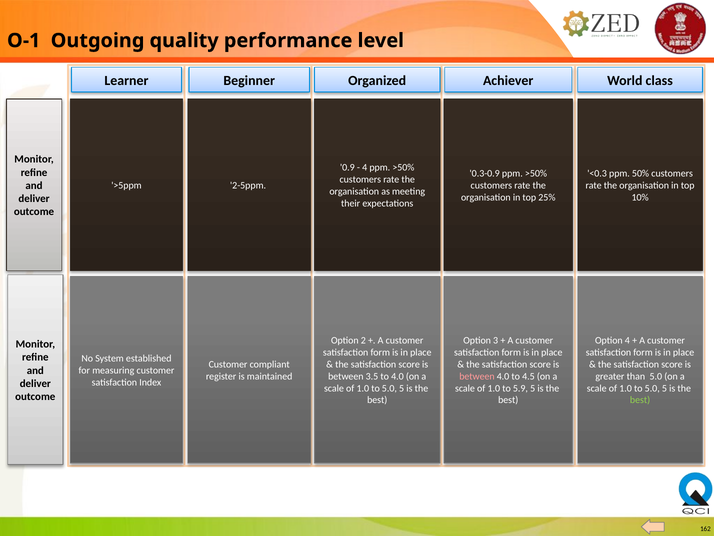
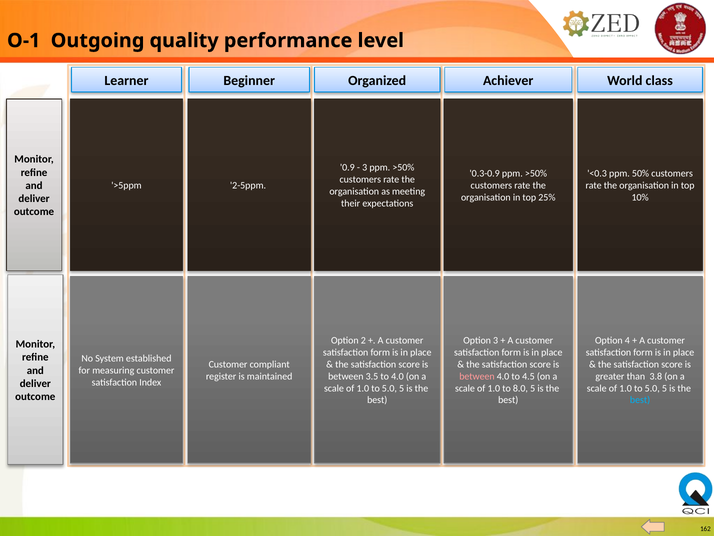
4: 4 -> 3 (365, 167)
than 5.0: 5.0 -> 3.8 (656, 376)
5.9: 5.9 -> 8.0 (520, 388)
best colour: light green -> light blue (640, 400)
